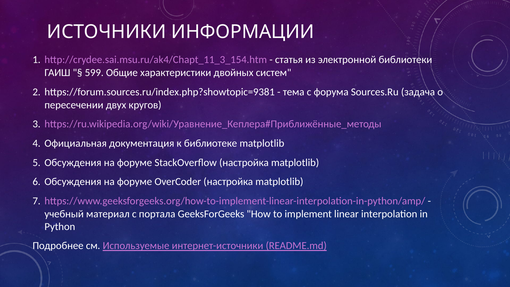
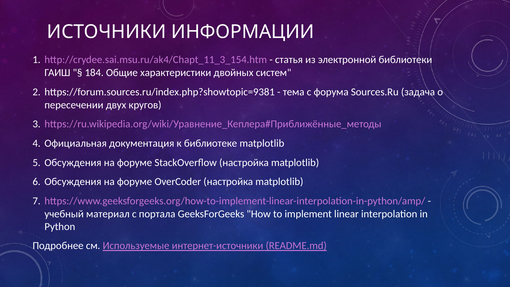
599: 599 -> 184 (94, 73)
